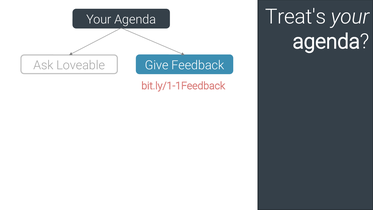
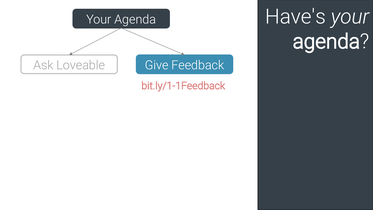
Treat's: Treat's -> Have's (295, 17)
